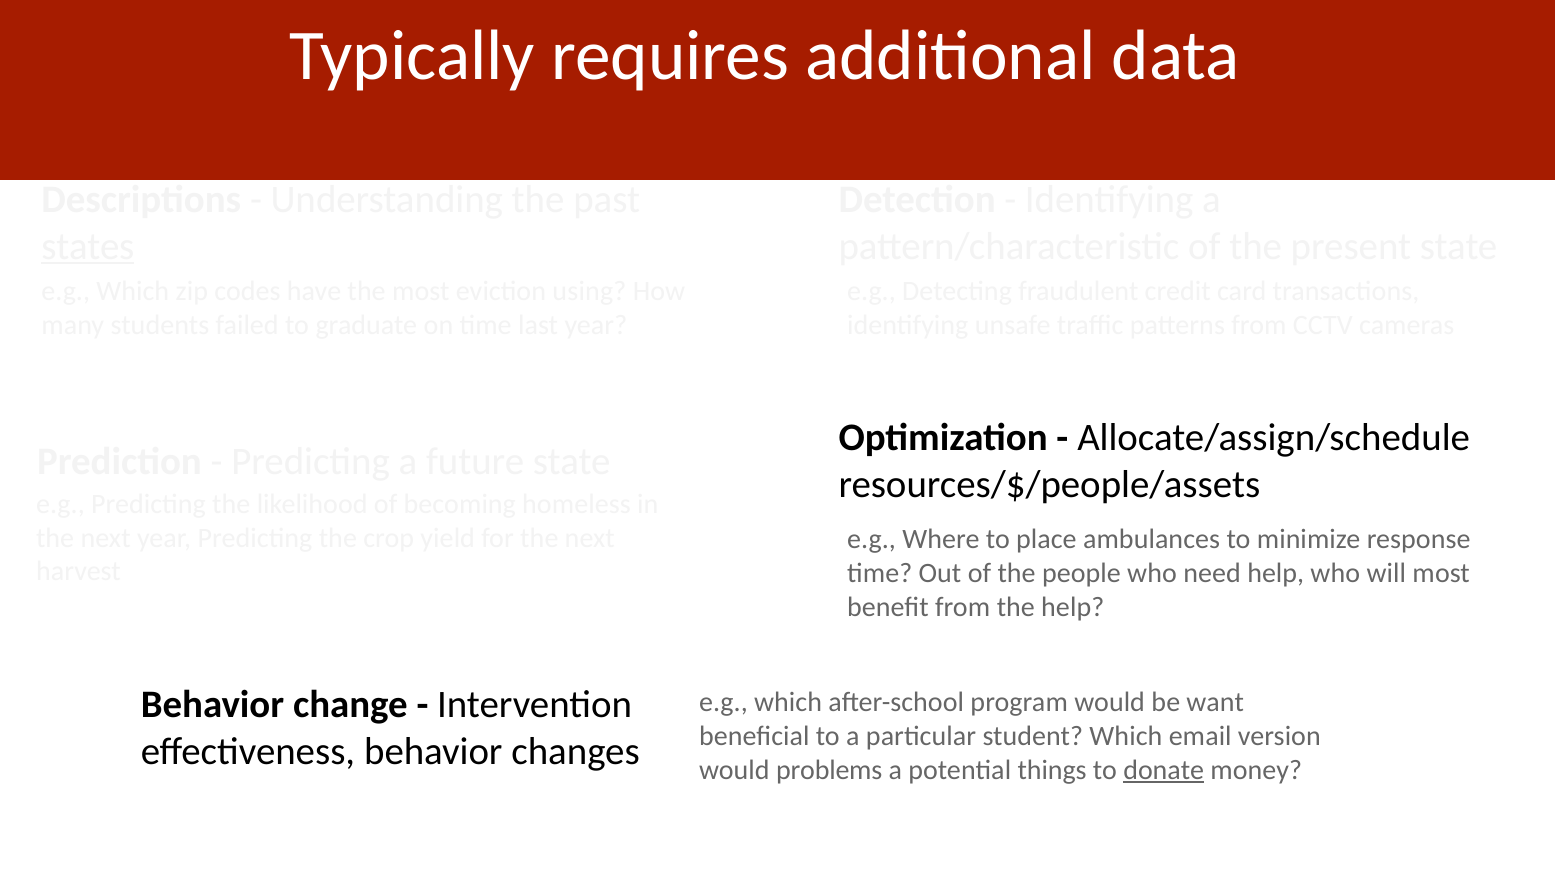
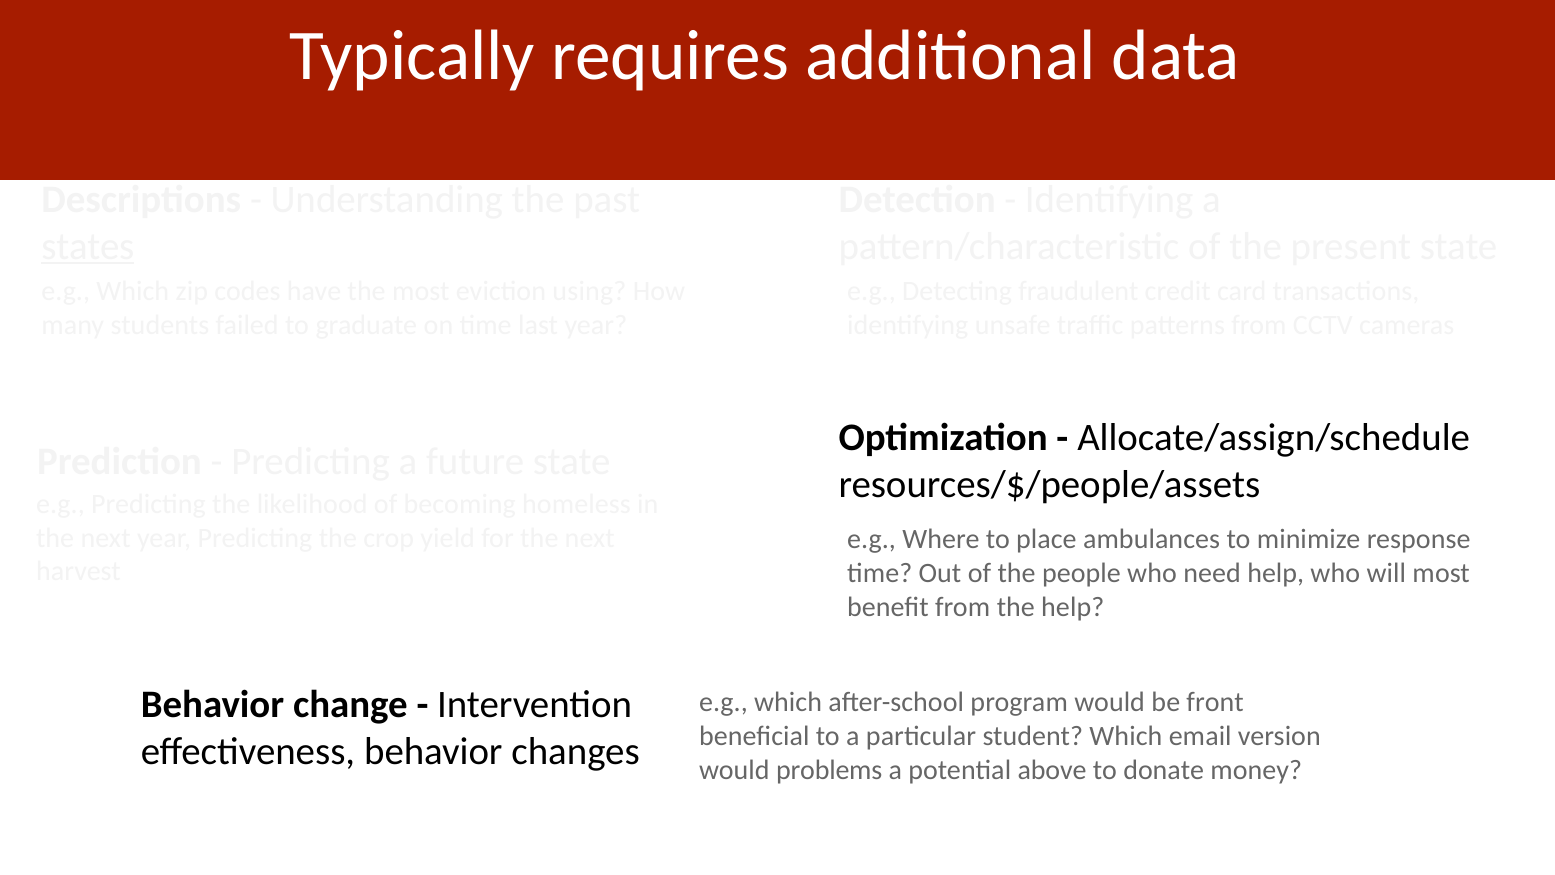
want: want -> front (1215, 702)
things: things -> above (1052, 770)
donate underline: present -> none (1164, 770)
